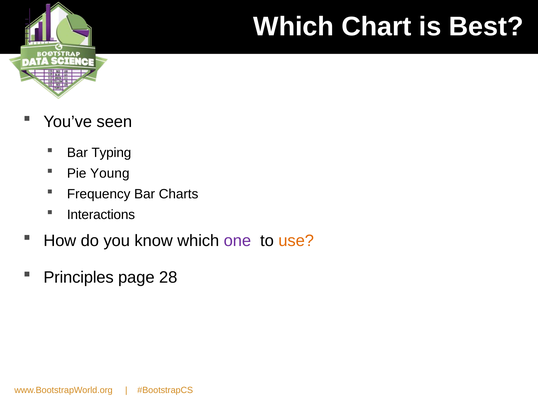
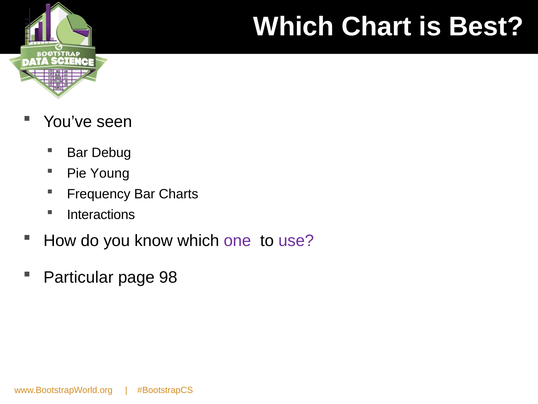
Typing: Typing -> Debug (111, 153)
use colour: orange -> purple (296, 240)
Principles: Principles -> Particular (78, 277)
28: 28 -> 98 (168, 277)
